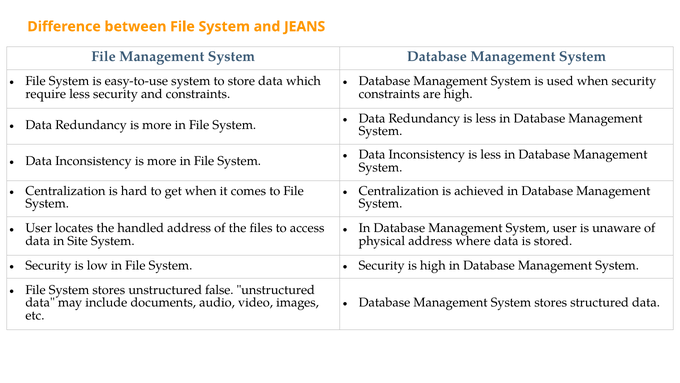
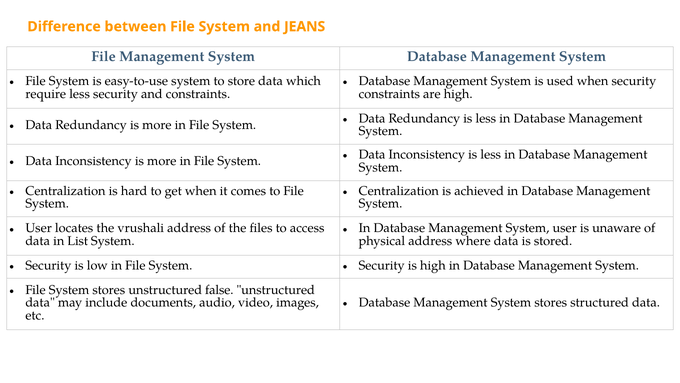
handled: handled -> vrushali (141, 228)
Site: Site -> List (78, 241)
